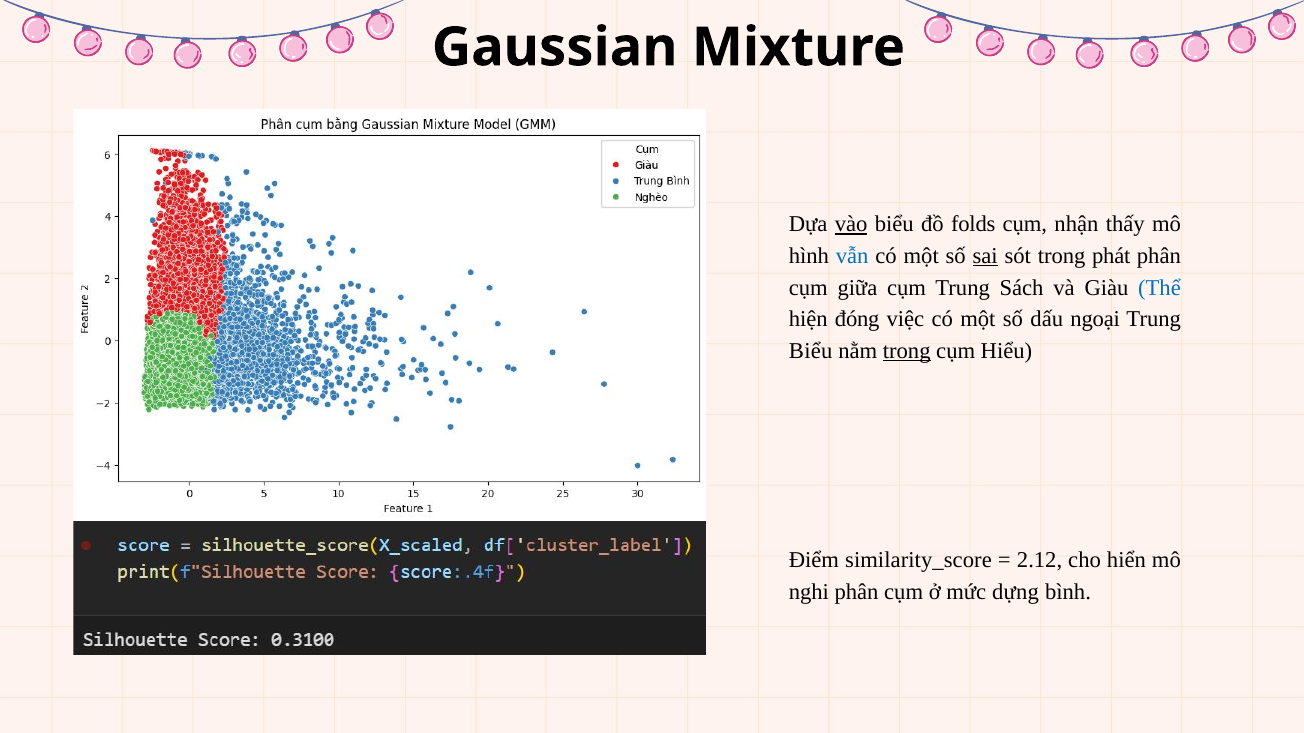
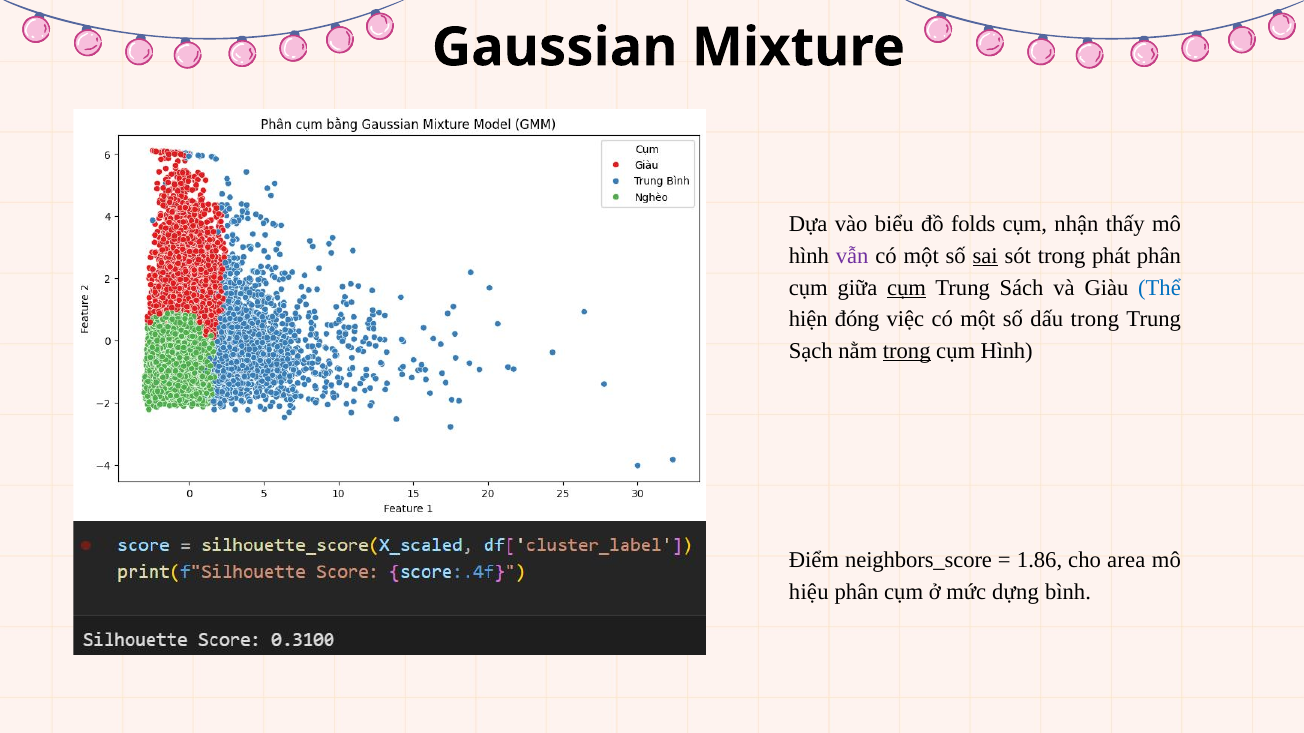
vào underline: present -> none (851, 224)
vẫn colour: blue -> purple (852, 256)
cụm underline: none -> present (907, 288)
dấu ngoại: ngoại -> trong (1095, 319)
Biểu: Biểu -> Sạch (811, 351)
cụm Hiểu: Hiểu -> Hình (1007, 351)
similarity_score: similarity_score -> neighbors_score (919, 561)
2.12: 2.12 -> 1.86 (1040, 561)
hiển: hiển -> area (1126, 561)
nghi: nghi -> hiệu (809, 592)
